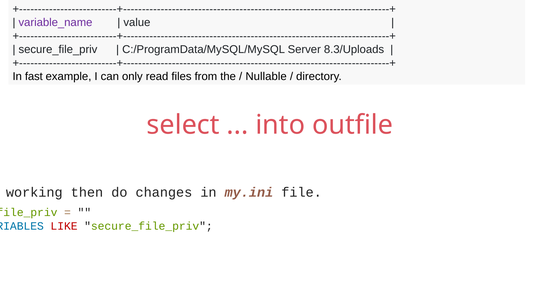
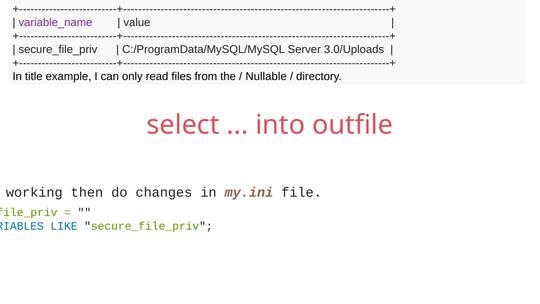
8.3/Uploads: 8.3/Uploads -> 3.0/Uploads (354, 50)
fast: fast -> title (34, 77)
LIKE colour: red -> blue (64, 226)
